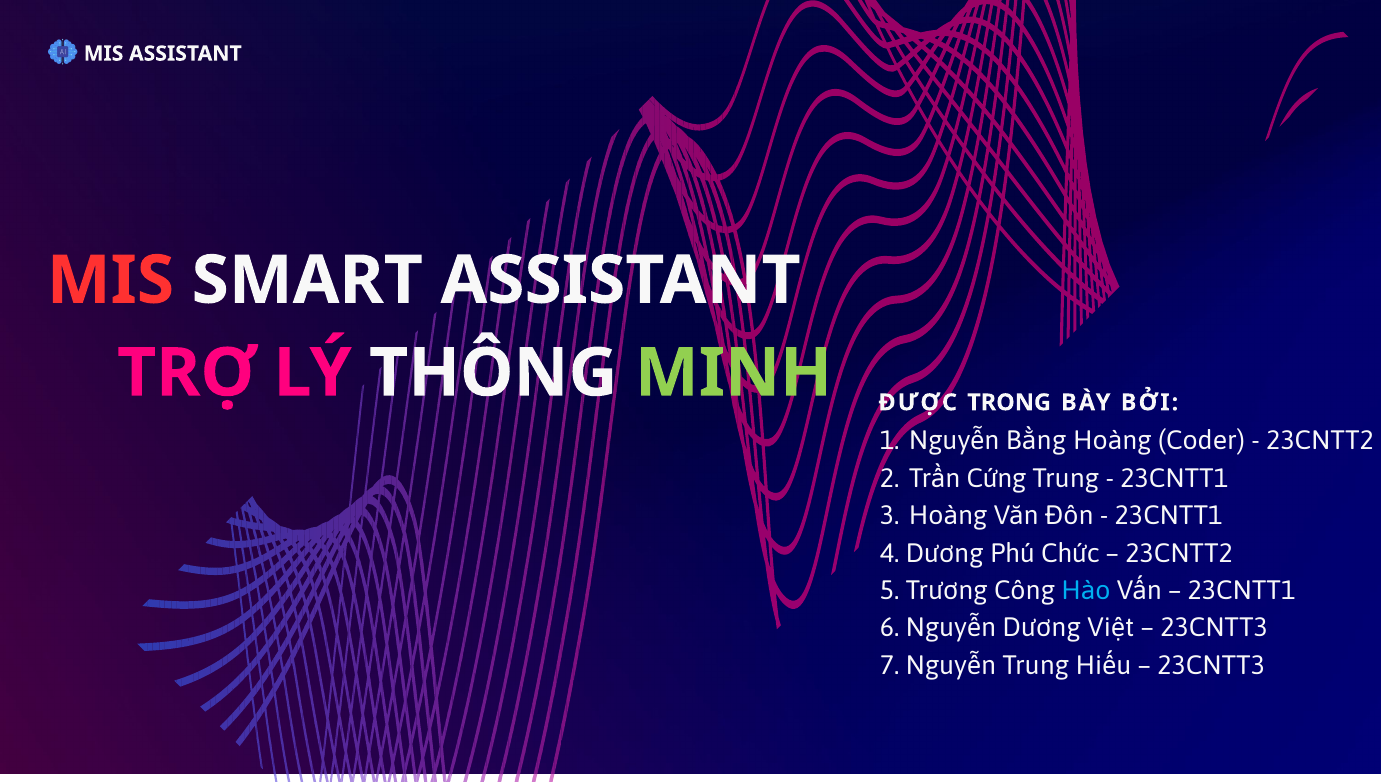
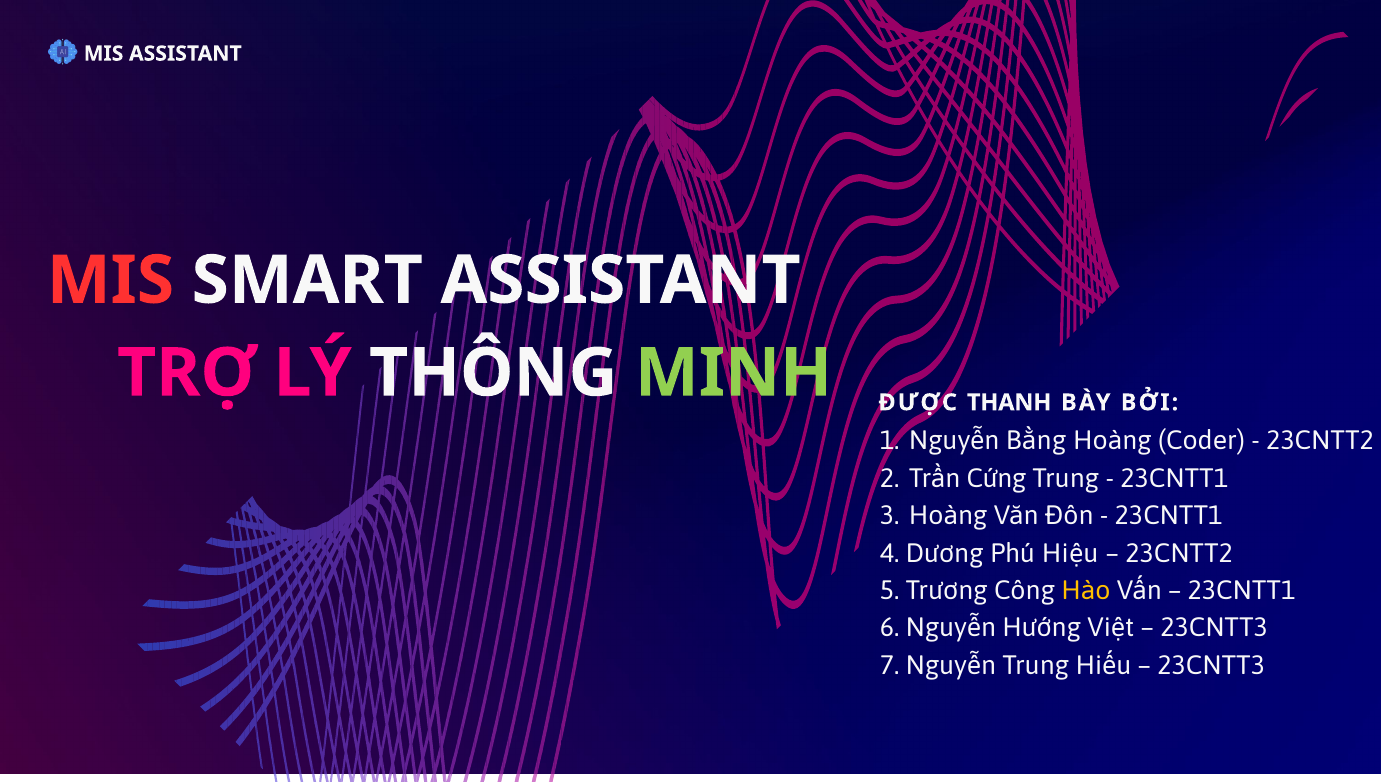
TRONG: TRONG -> THANH (1009, 402)
Chức: Chức -> Hiệu (1070, 553)
Hào colour: light blue -> yellow (1086, 591)
Nguyễn Dương: Dương -> Hướng (1042, 628)
